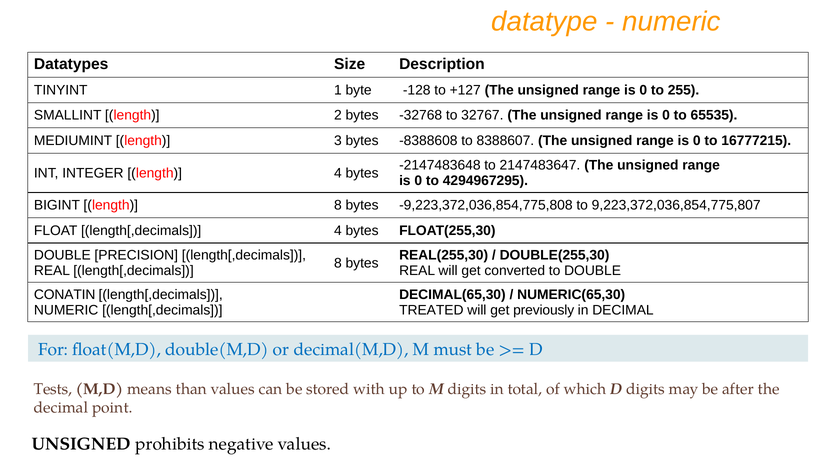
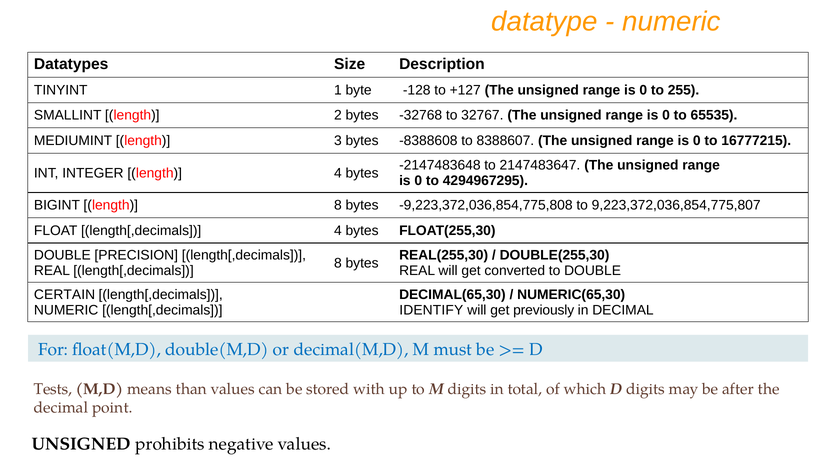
CONATIN: CONATIN -> CERTAIN (65, 295)
TREATED: TREATED -> IDENTIFY (431, 310)
